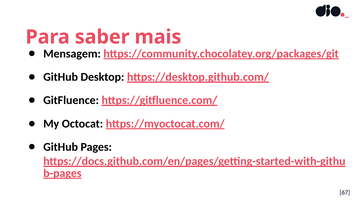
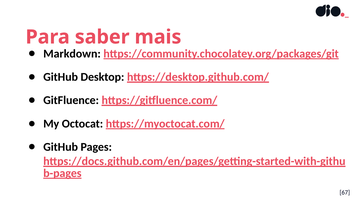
Mensagem: Mensagem -> Markdown (72, 54)
